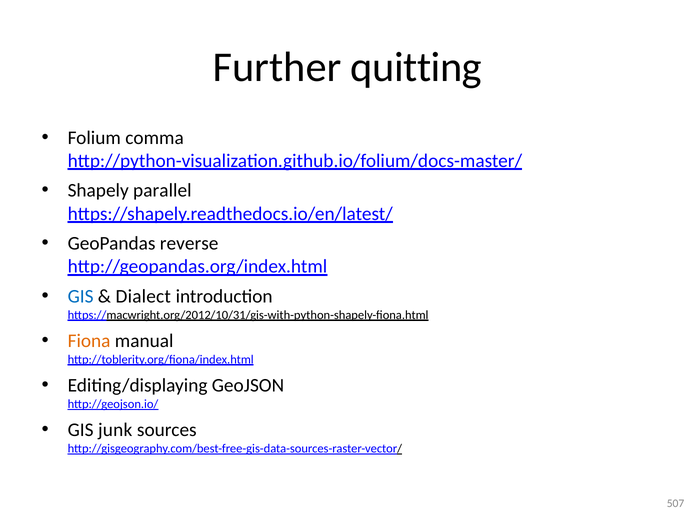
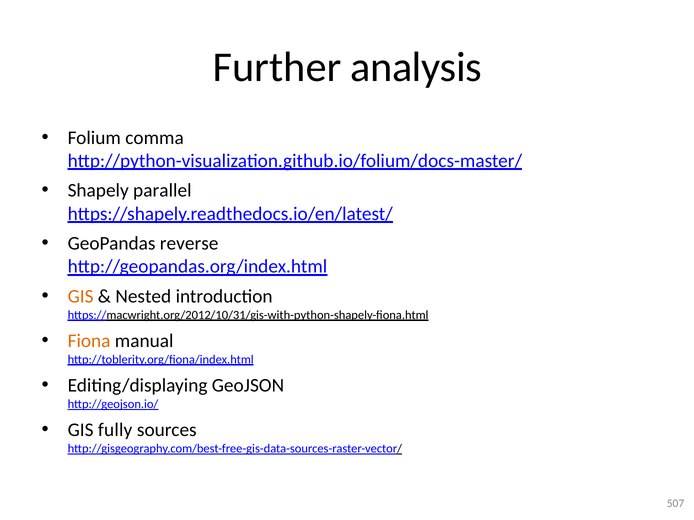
quitting: quitting -> analysis (416, 67)
GIS colour: blue -> orange (81, 297)
Dialect: Dialect -> Nested (143, 297)
junk: junk -> fully (115, 430)
